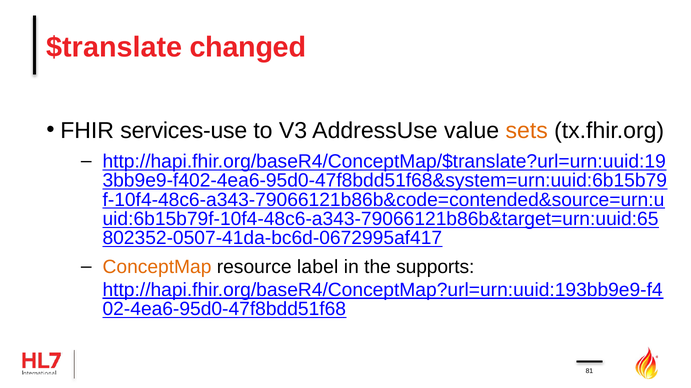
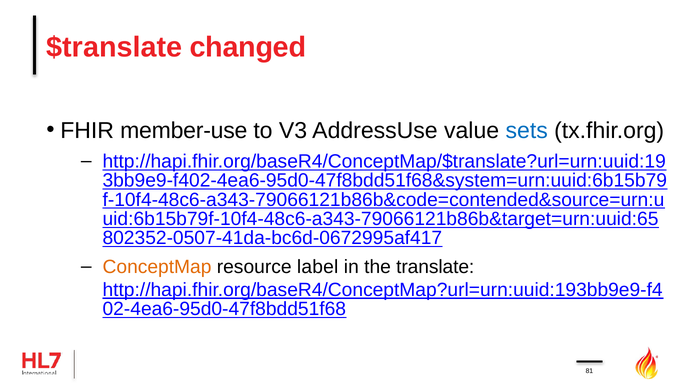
services-use: services-use -> member-use (184, 131)
sets colour: orange -> blue (527, 131)
supports: supports -> translate (435, 267)
